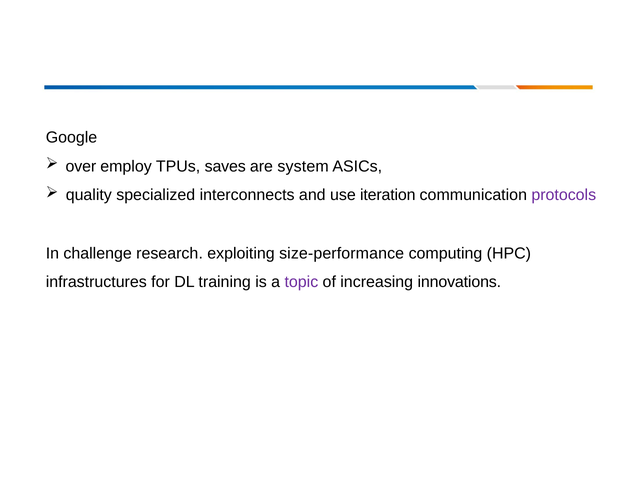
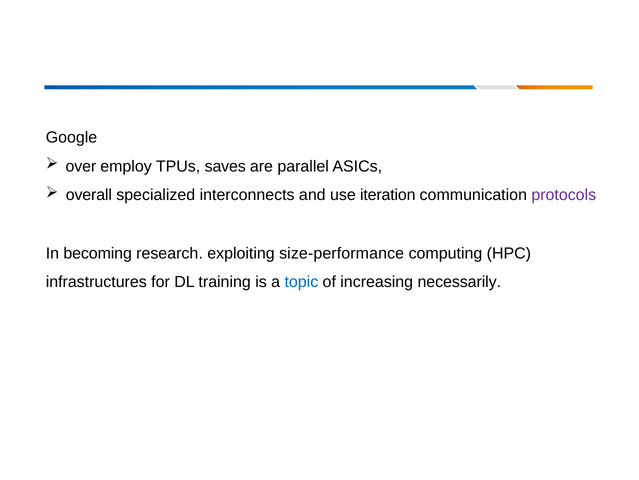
system: system -> parallel (303, 166)
quality: quality -> overall (89, 195)
challenge: challenge -> becoming (98, 253)
topic colour: purple -> blue (301, 282)
innovations: innovations -> necessarily (459, 282)
